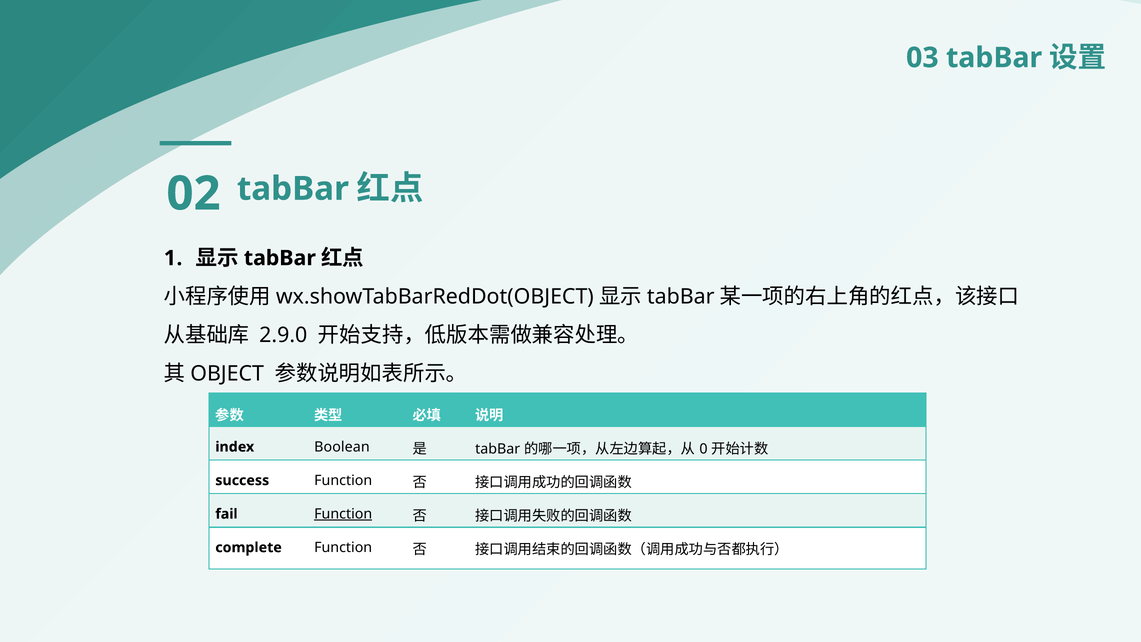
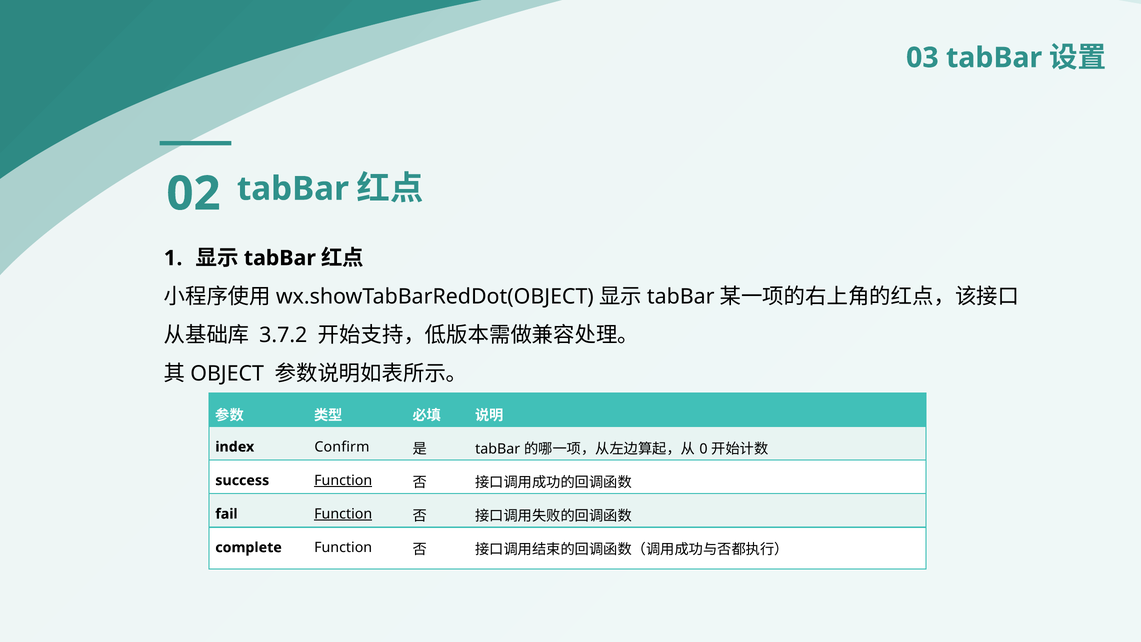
2.9.0: 2.9.0 -> 3.7.2 (283, 335)
Boolean: Boolean -> Confirm (342, 447)
Function underline: none -> present (343, 480)
